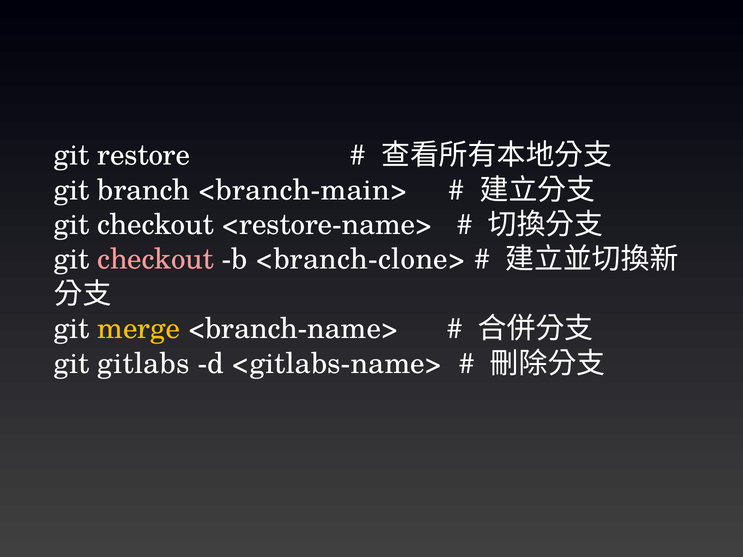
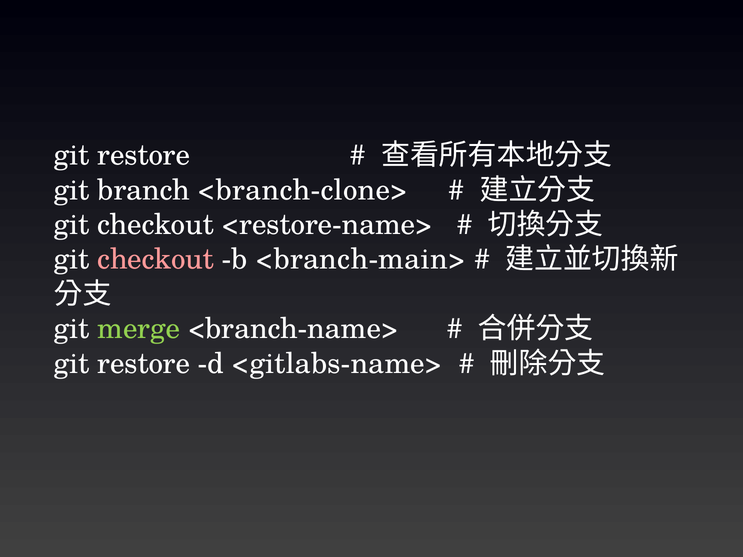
<branch-main>: <branch-main> -> <branch-clone> (303, 190)
<branch-clone>: <branch-clone> -> <branch-main> (361, 260)
merge colour: yellow -> light green (139, 329)
gitlabs: gitlabs -> restore (144, 364)
